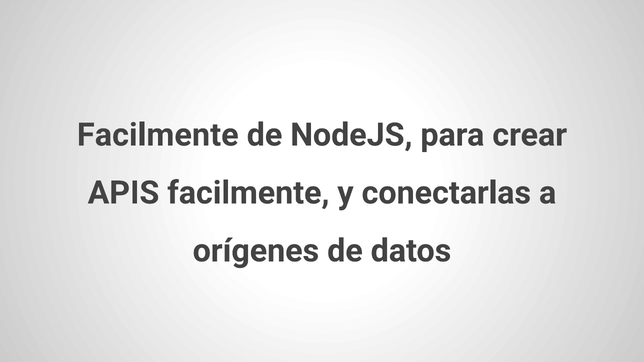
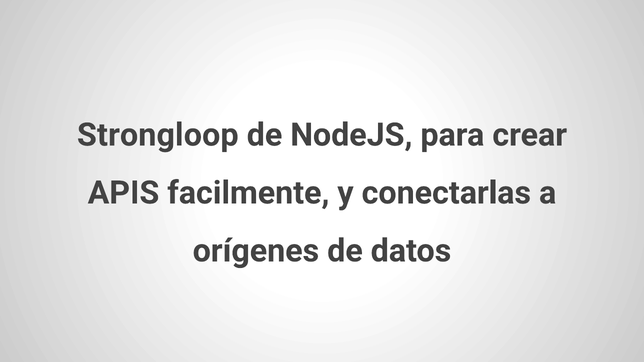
Facilmente: Facilmente -> Strongloop (158, 135)
